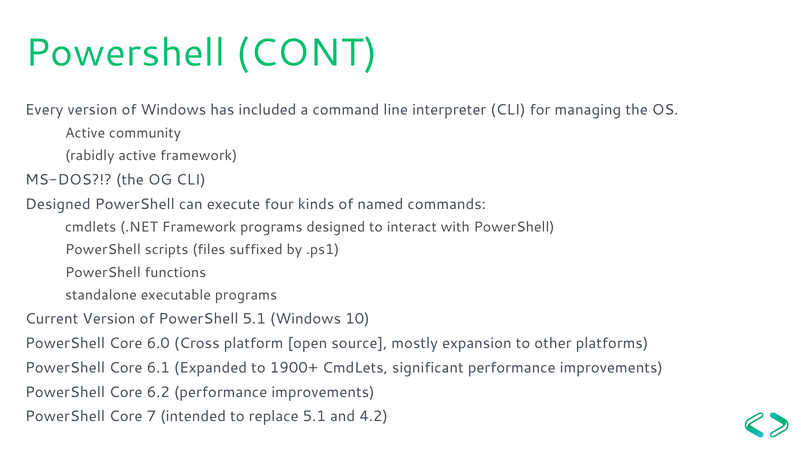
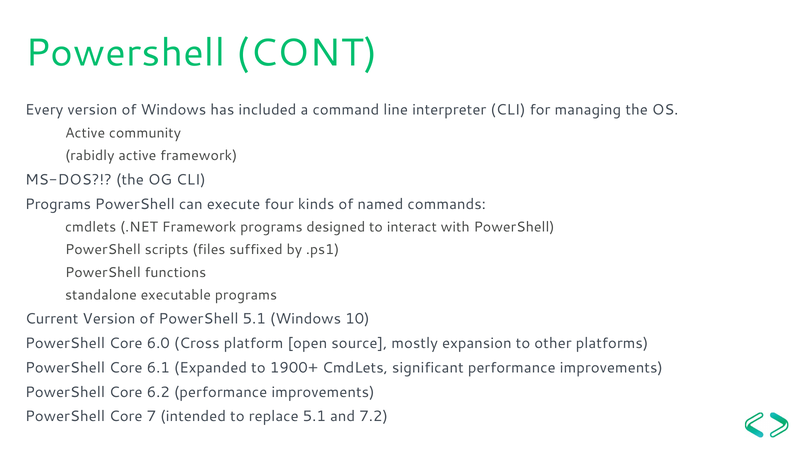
Designed: Designed -> Programs (58, 204)
4.2: 4.2 -> 7.2 (374, 417)
